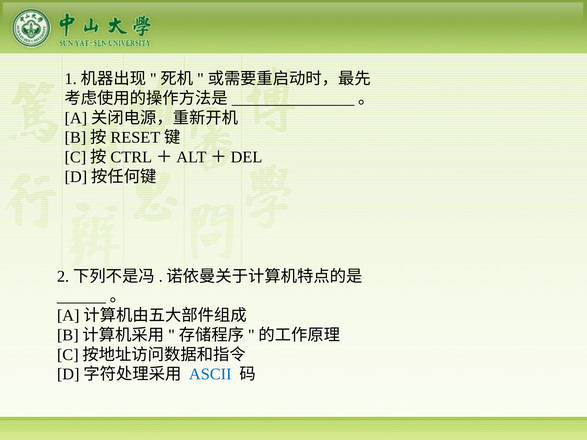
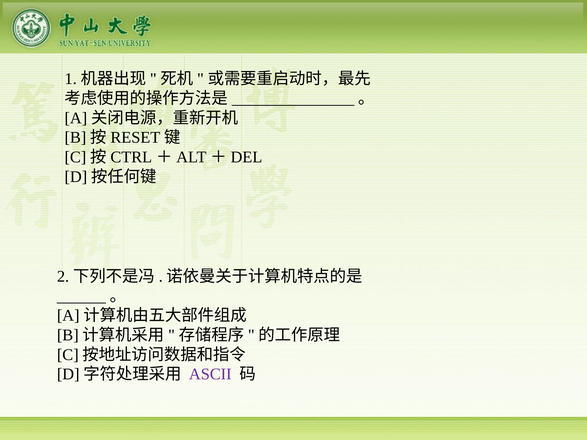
ASCII colour: blue -> purple (210, 374)
